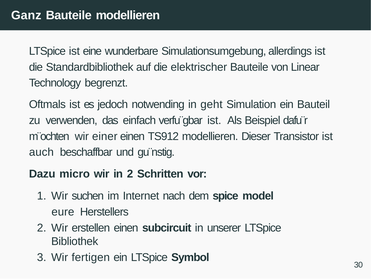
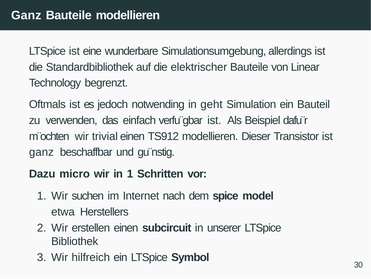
einer: einer -> trivial (105, 136)
auch: auch -> ganz (41, 152)
in 2: 2 -> 1 (130, 174)
eure: eure -> etwa (63, 211)
fertigen: fertigen -> hilfreich (91, 257)
